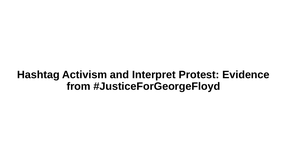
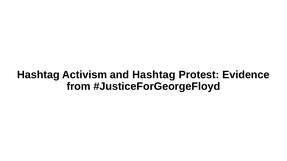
and Interpret: Interpret -> Hashtag (154, 75)
